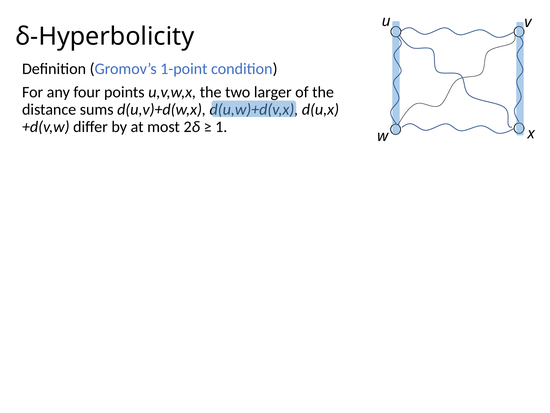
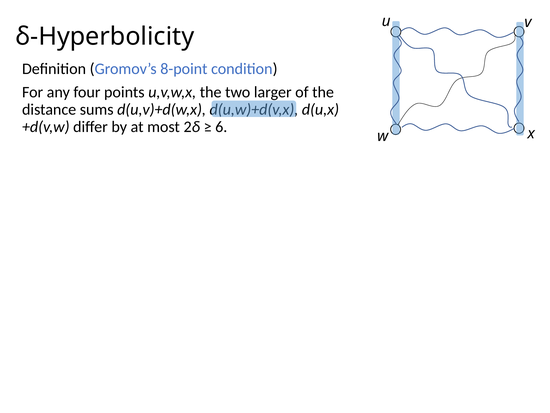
1-point: 1-point -> 8-point (184, 69)
1: 1 -> 6 (221, 127)
